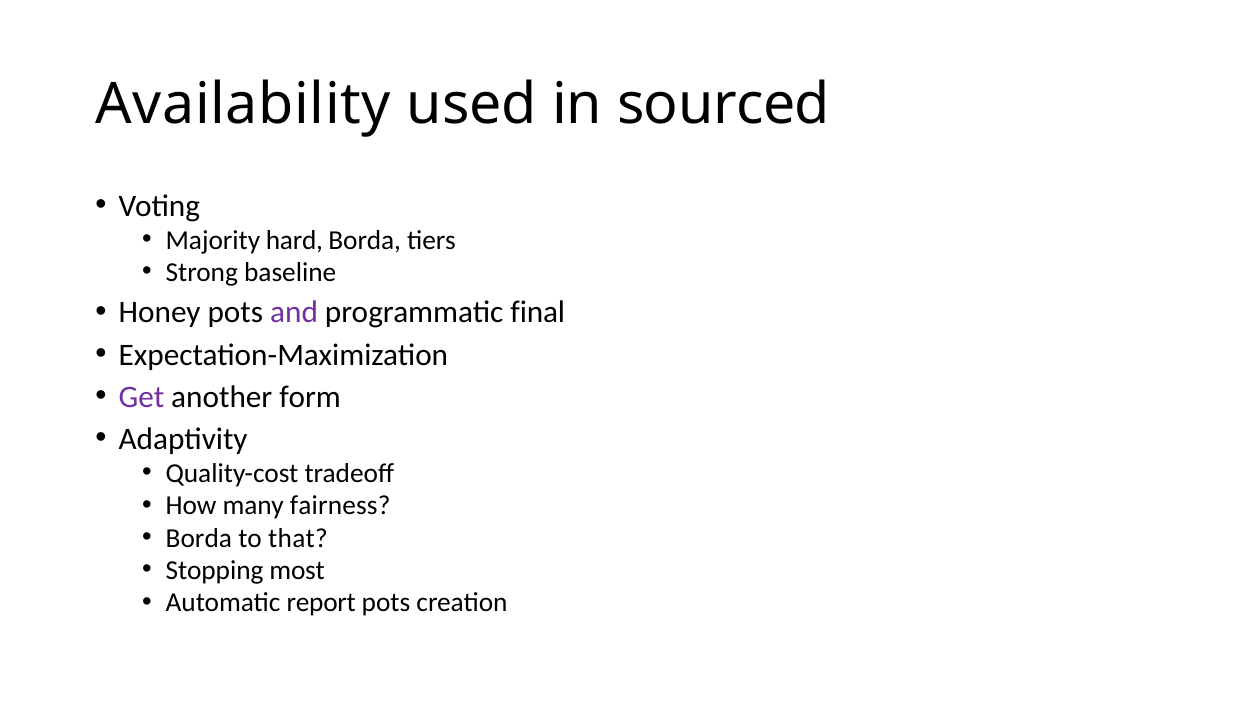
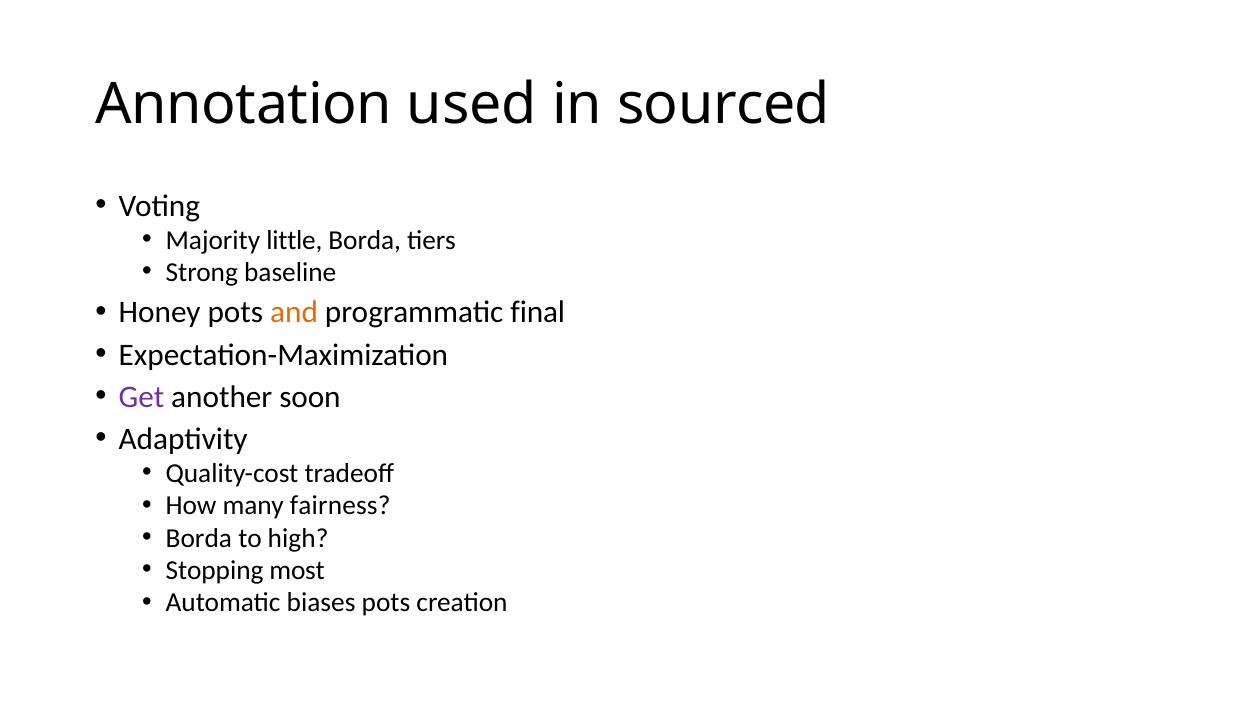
Availability: Availability -> Annotation (244, 105)
hard: hard -> little (294, 240)
and colour: purple -> orange (294, 313)
form: form -> soon (310, 397)
that: that -> high (298, 538)
report: report -> biases (321, 603)
